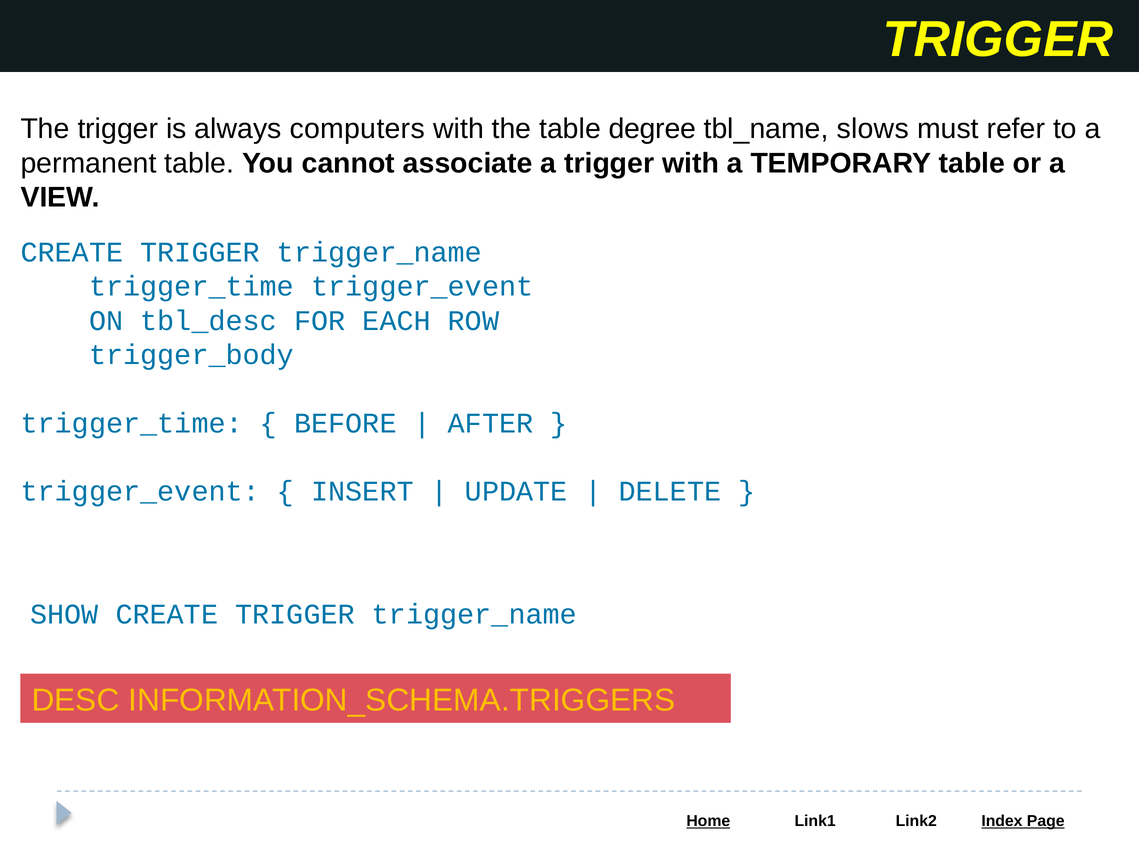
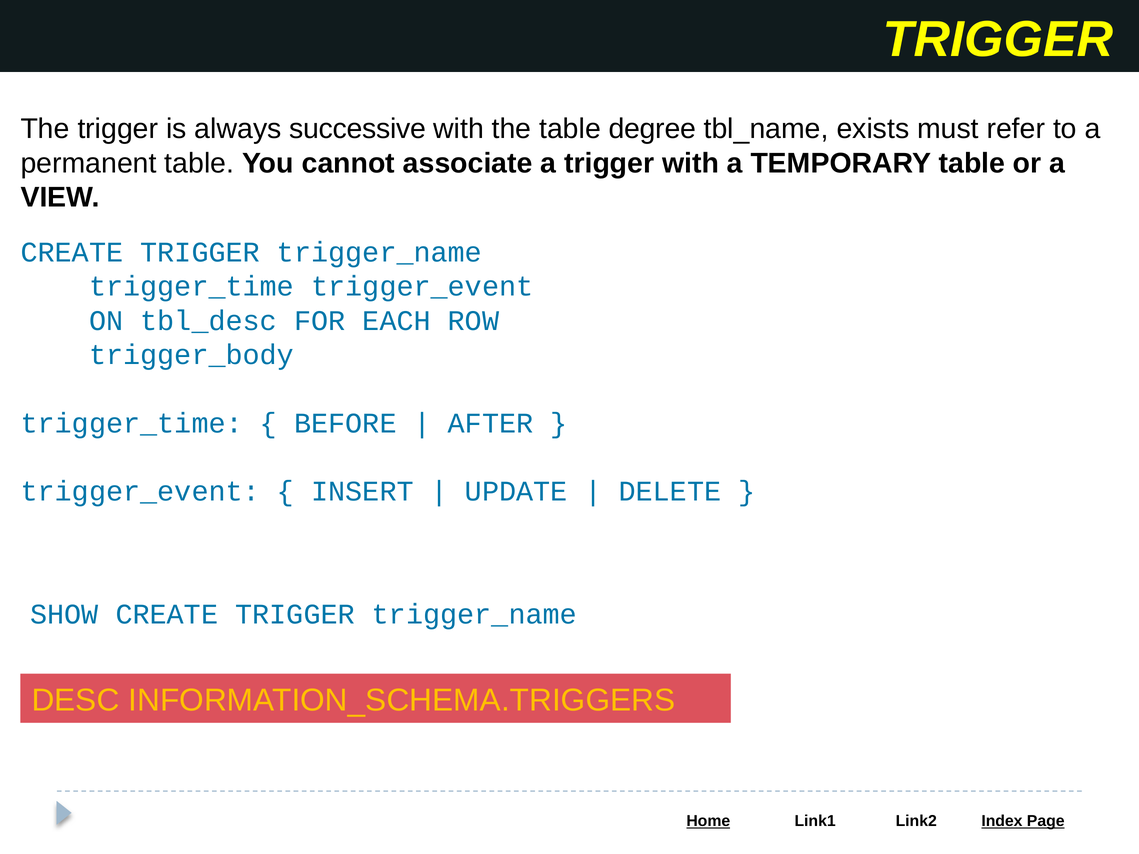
computers: computers -> successive (358, 129)
slows: slows -> exists (873, 129)
